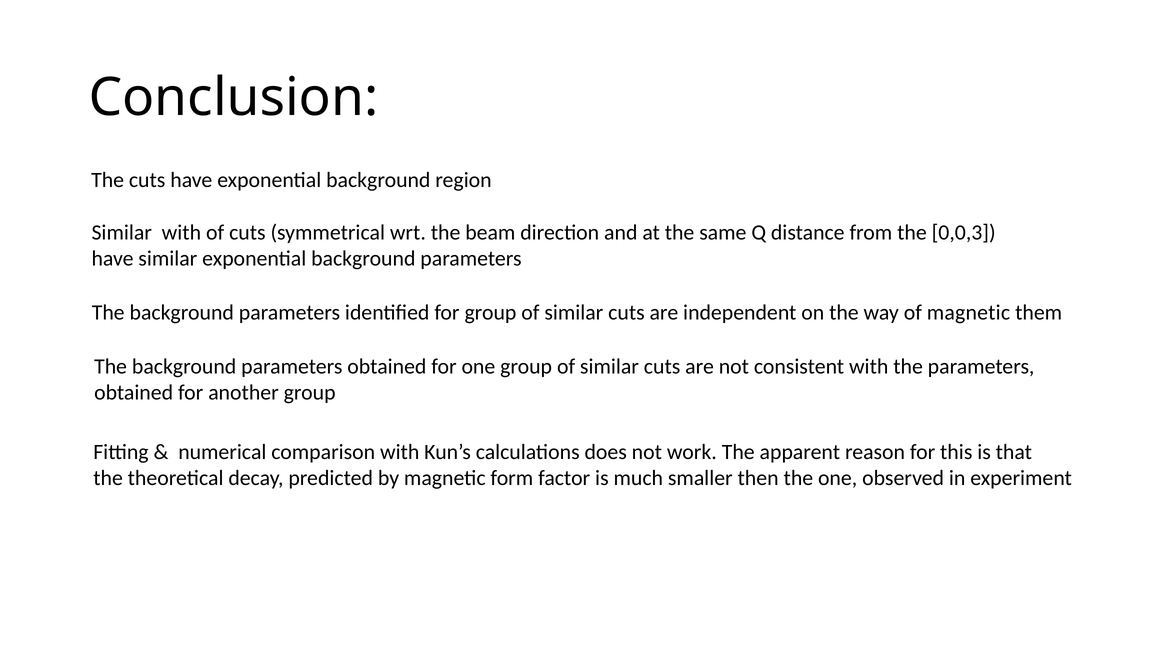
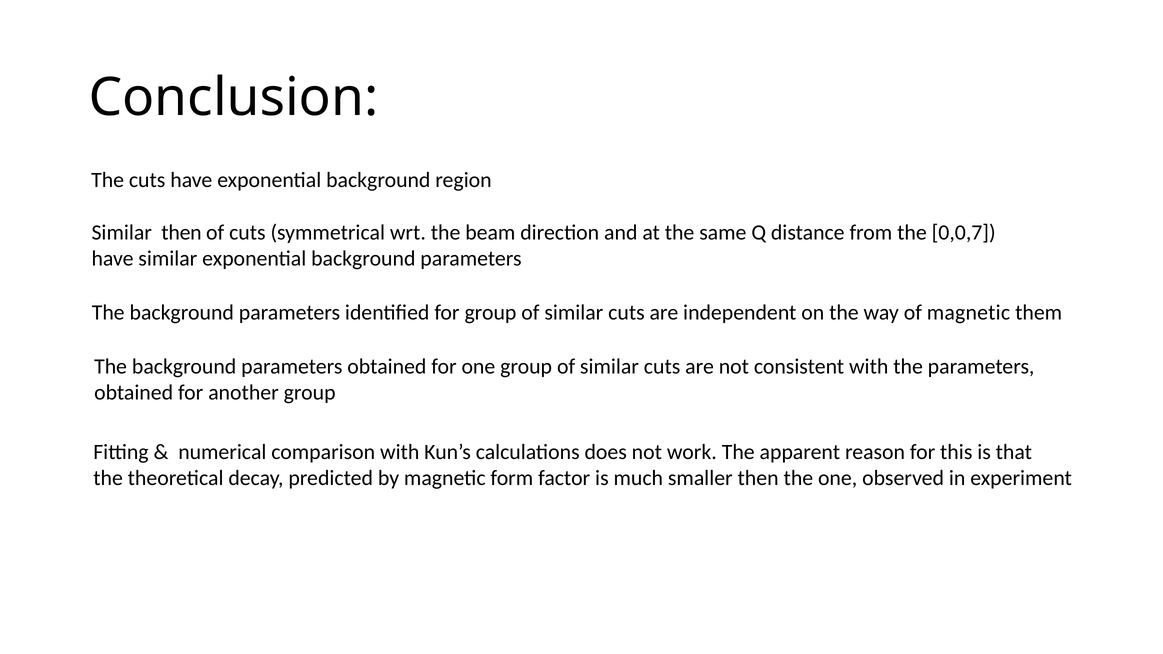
Similar with: with -> then (182, 233)
0,0,3: 0,0,3 -> 0,0,7 (964, 233)
